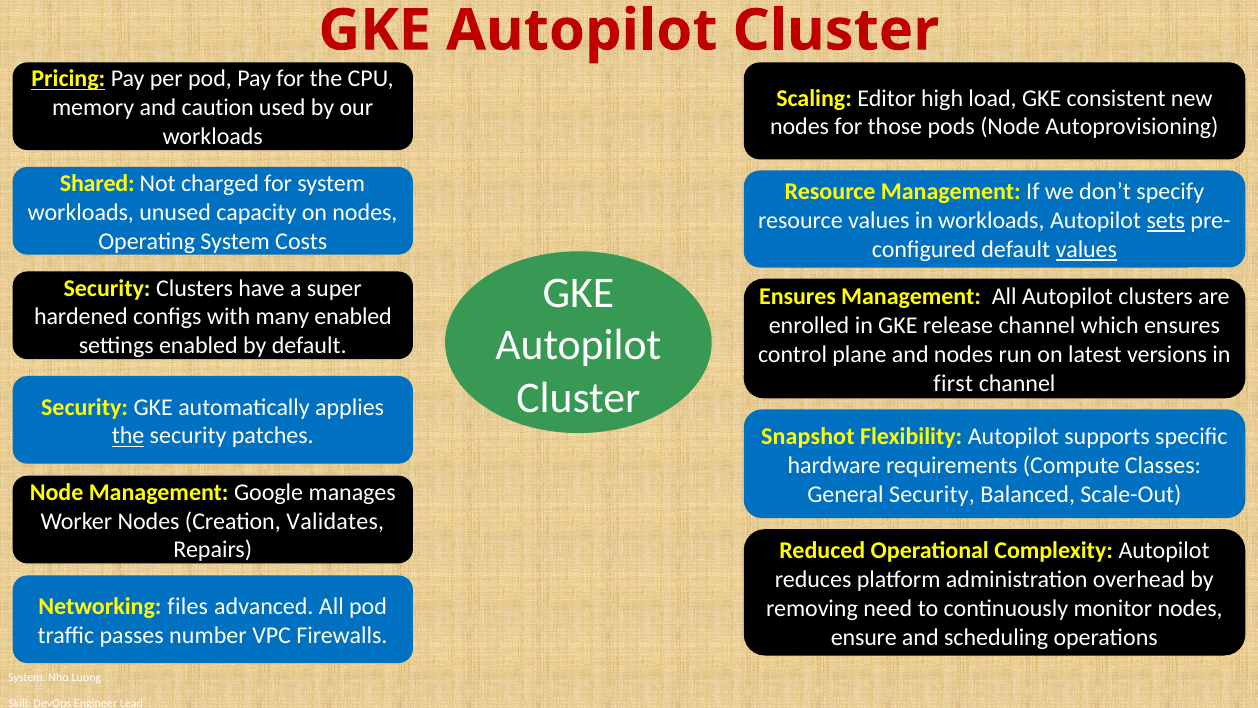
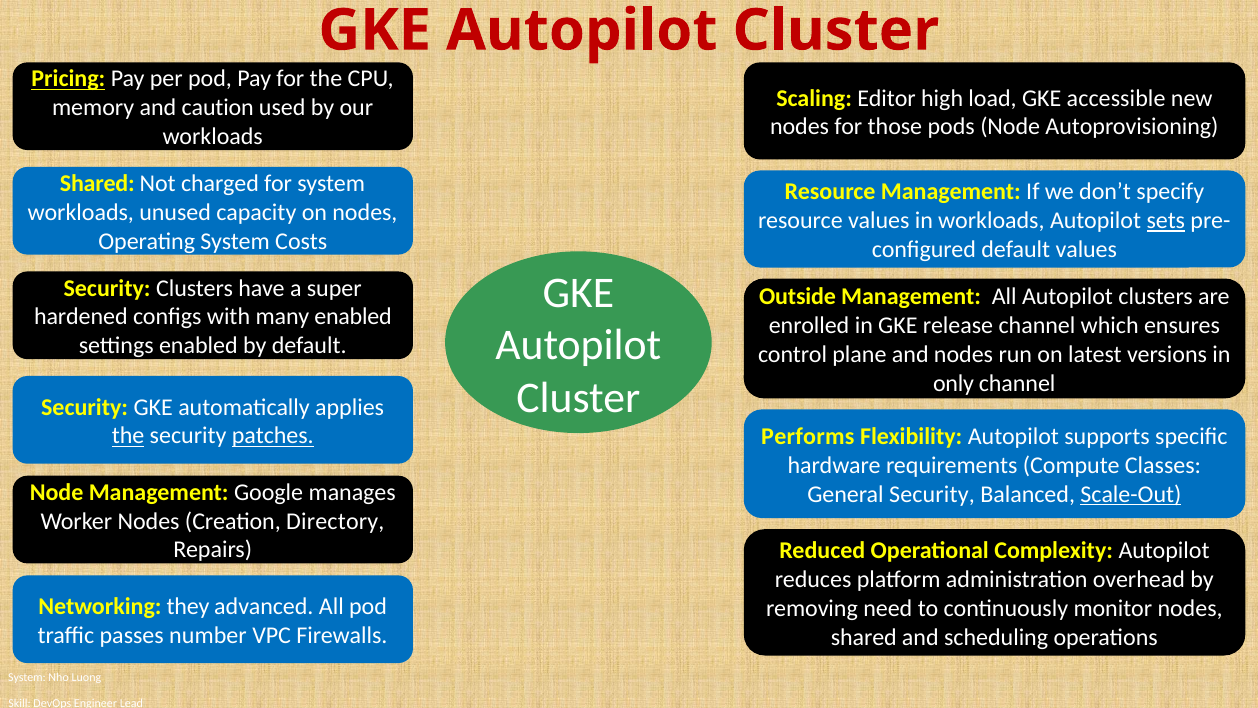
consistent: consistent -> accessible (1116, 98)
values underline: present -> none (1086, 249)
Ensures: Ensures -> Outside (798, 297)
first: first -> only (954, 383)
patches underline: none -> present (273, 436)
Snapshot: Snapshot -> Performs (808, 436)
Scale-Out underline: none -> present (1131, 494)
Validates: Validates -> Directory (335, 521)
files: files -> they (188, 606)
ensure: ensure -> shared (864, 637)
